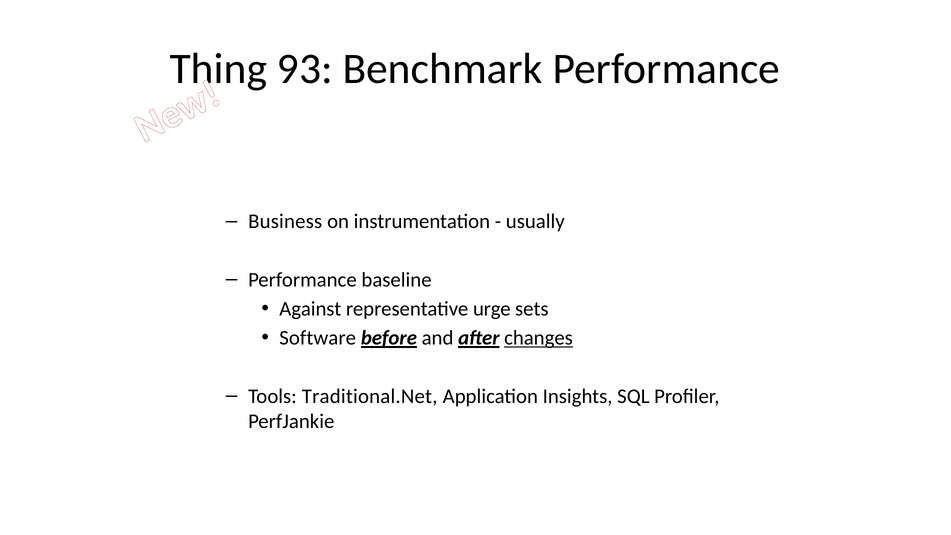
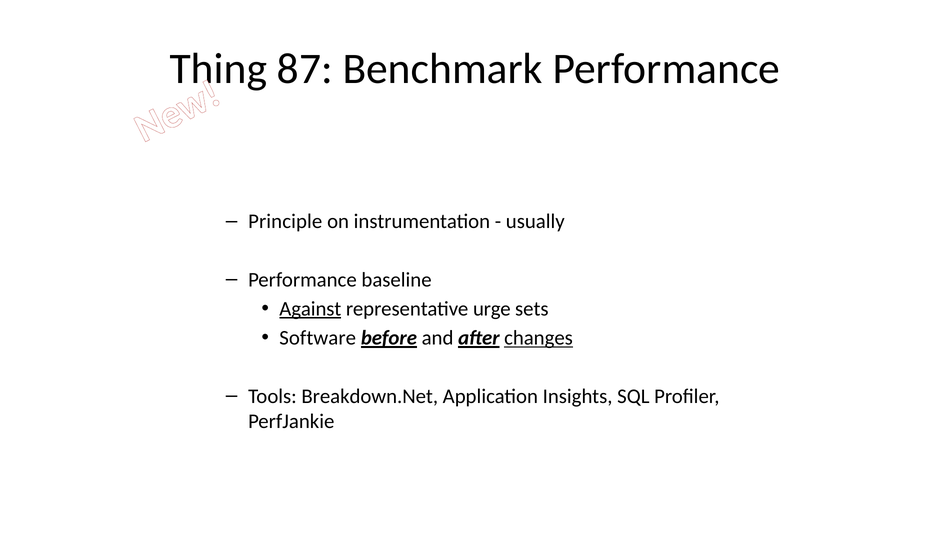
93: 93 -> 87 (305, 69)
Business: Business -> Principle (285, 221)
Against underline: none -> present (310, 309)
Traditional.Net: Traditional.Net -> Breakdown.Net (370, 396)
